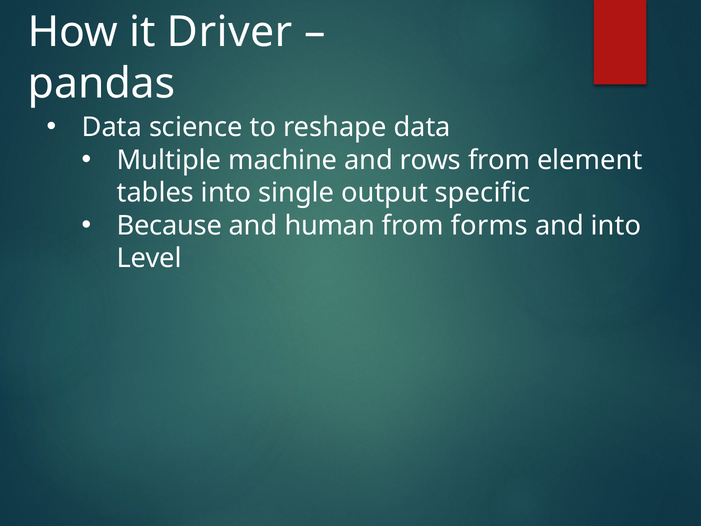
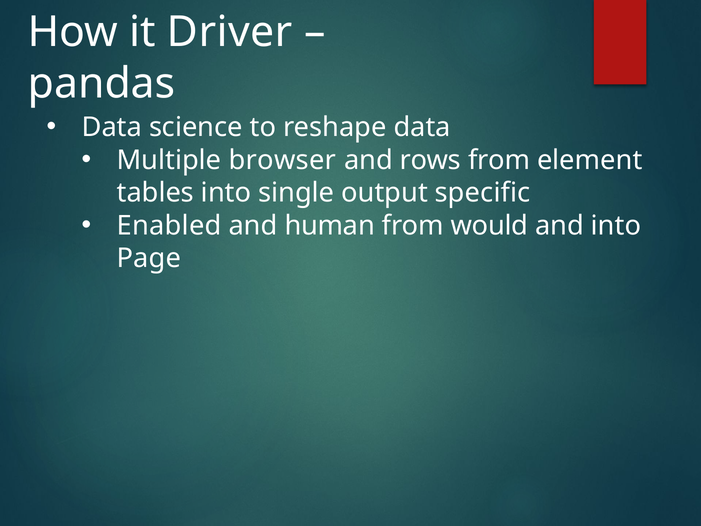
machine: machine -> browser (283, 160)
Because: Because -> Enabled (169, 225)
forms: forms -> would (489, 225)
Level: Level -> Page (149, 258)
